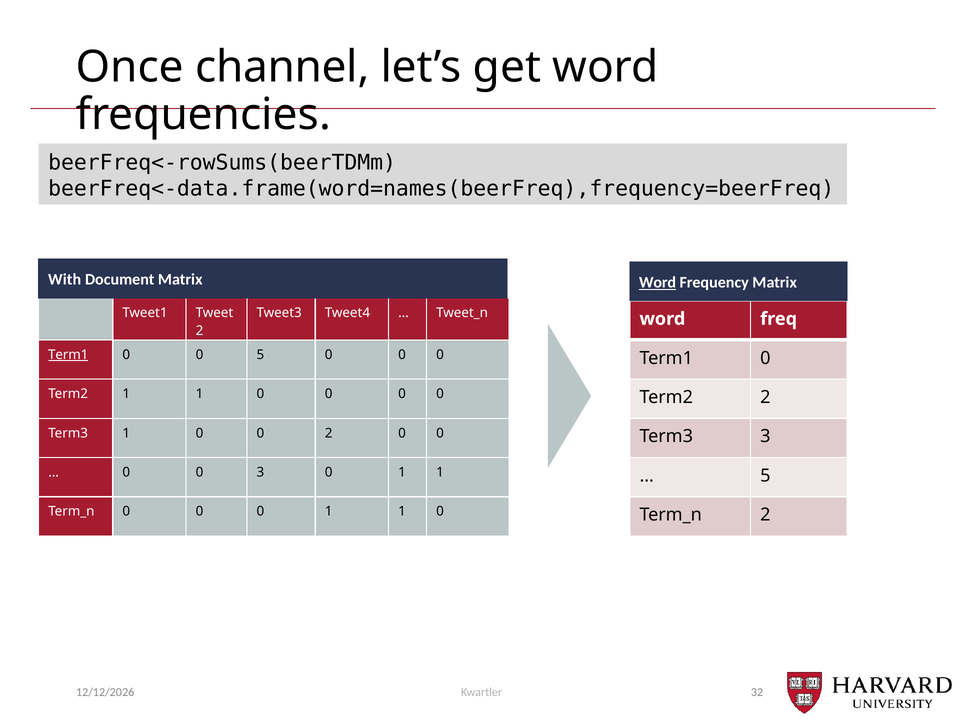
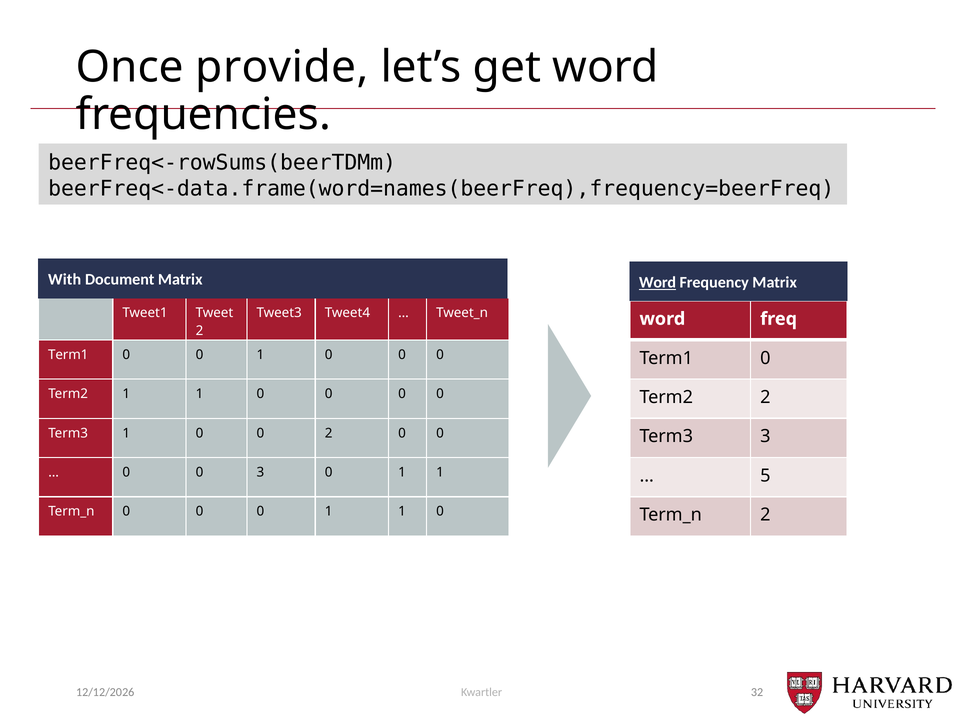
channel: channel -> provide (282, 67)
Term1 underline: present -> none (68, 354)
5: 5 -> 1 (260, 354)
